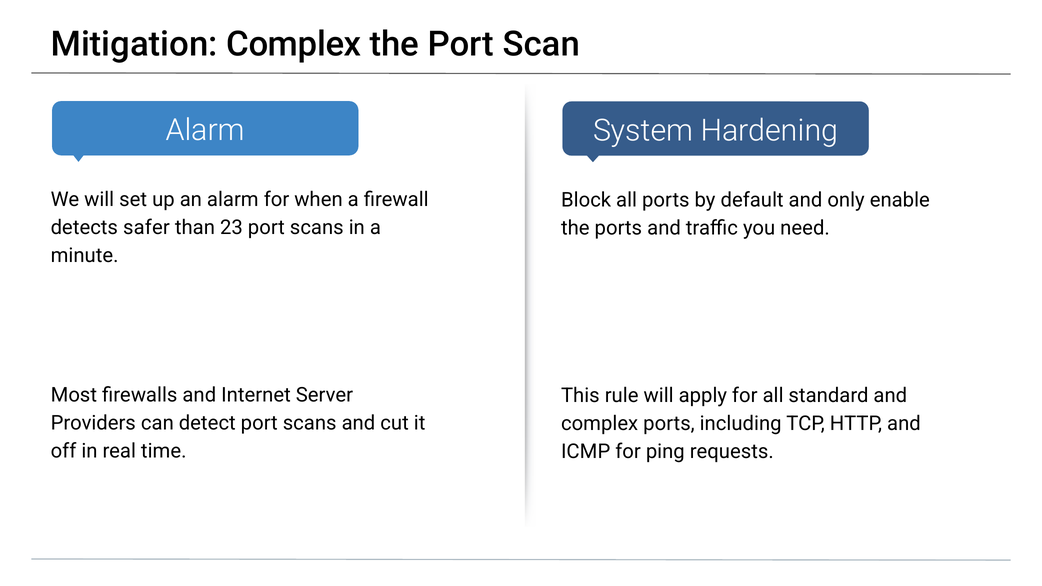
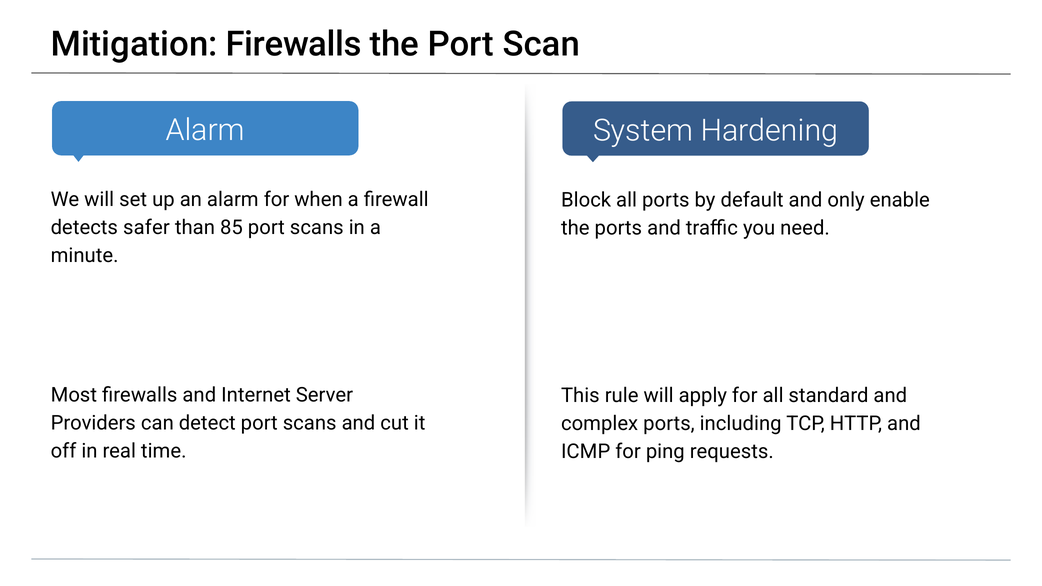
Mitigation Complex: Complex -> Firewalls (294, 44)
23: 23 -> 85 (231, 228)
